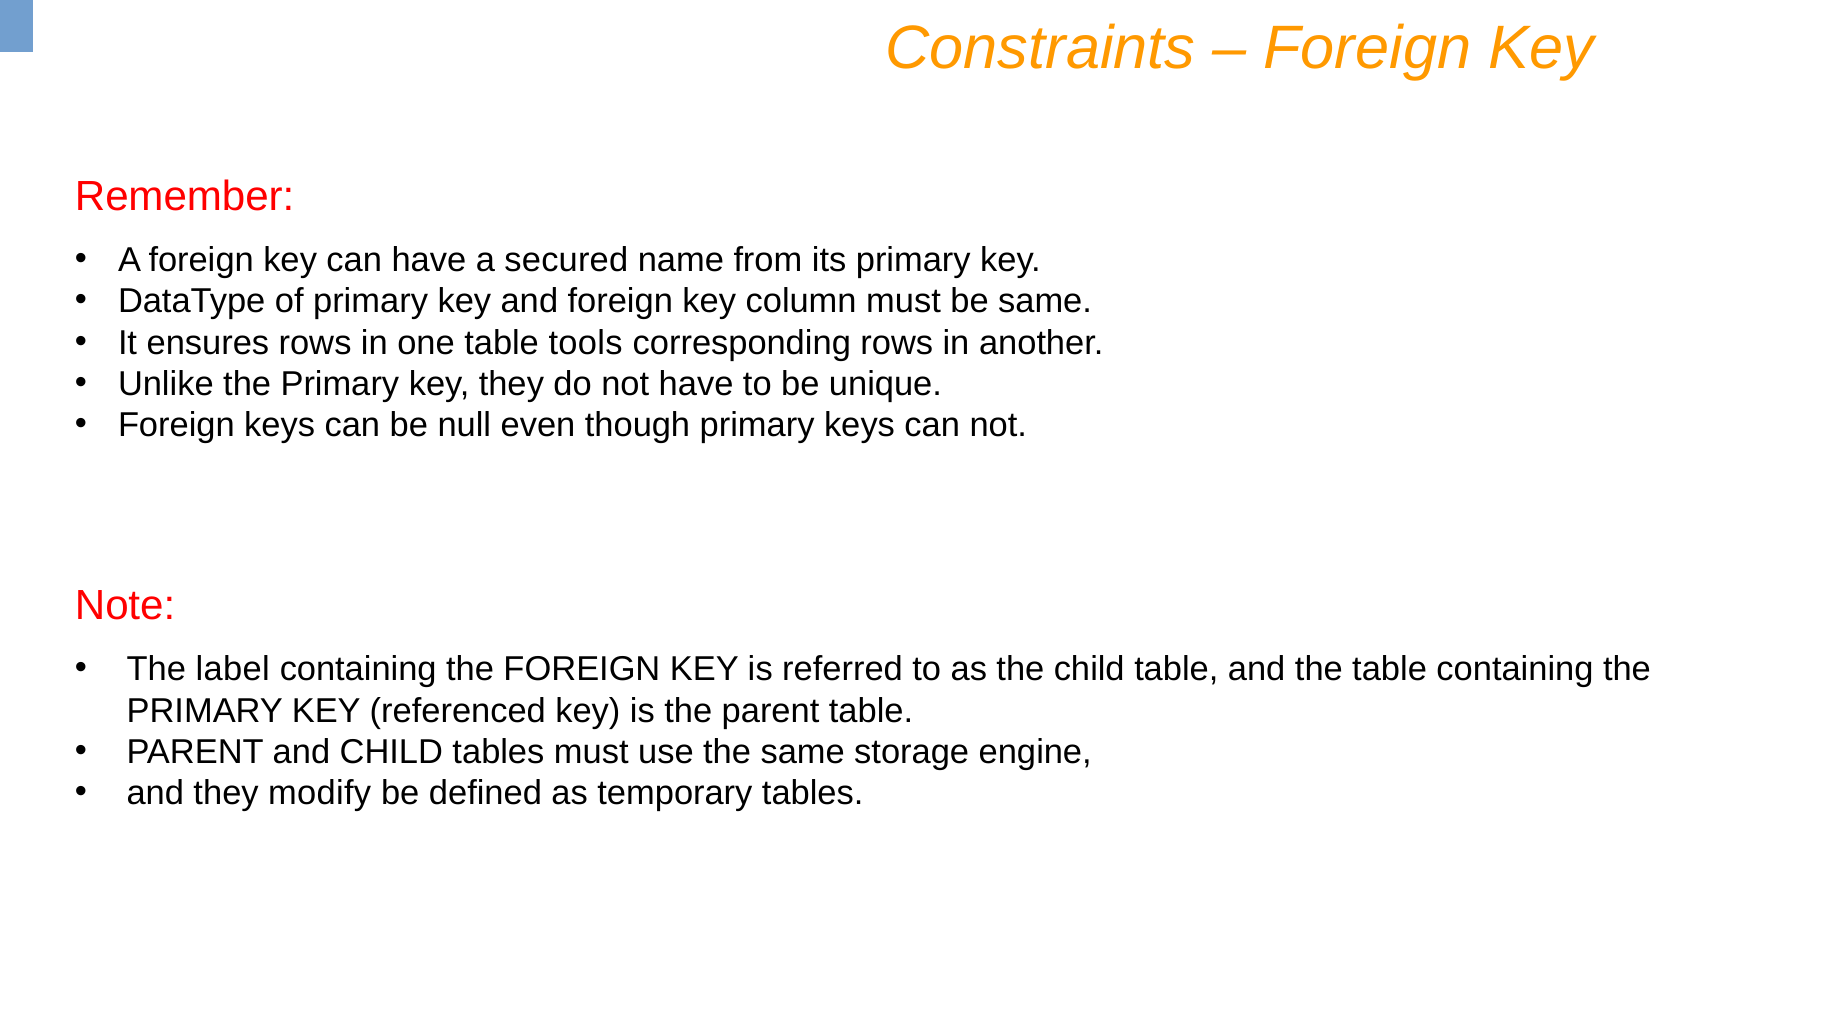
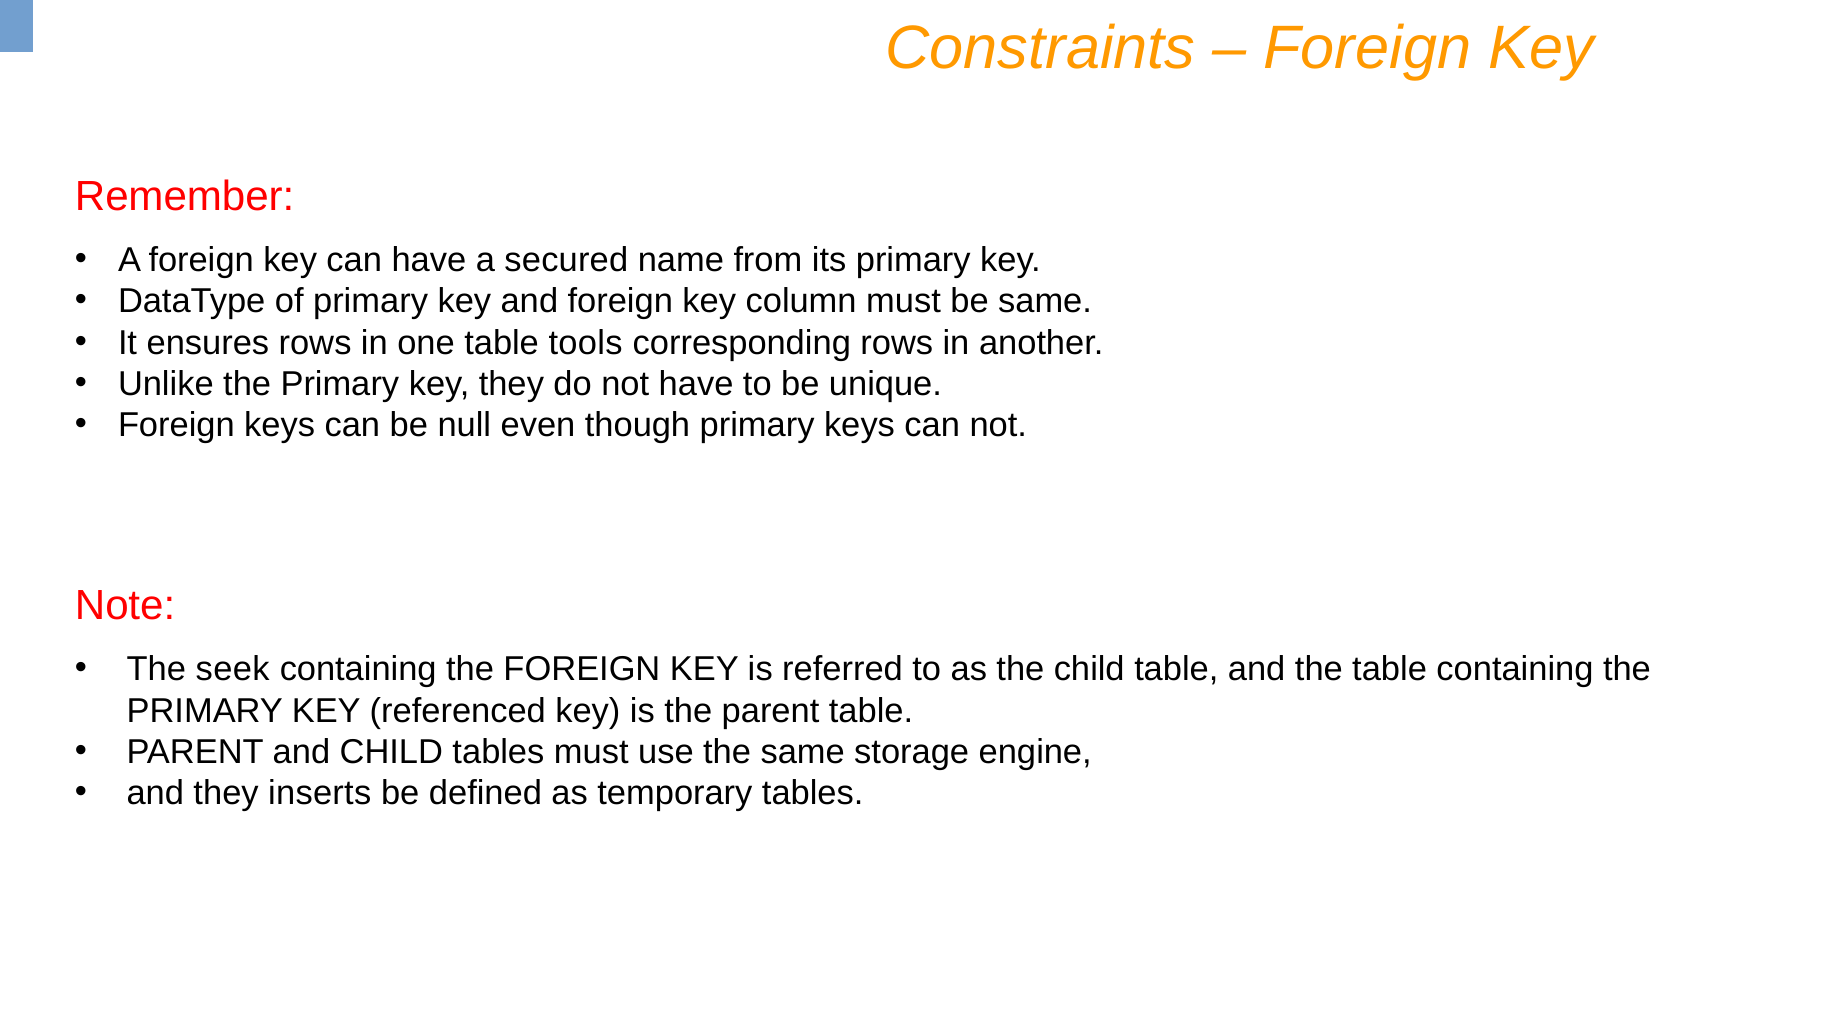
label: label -> seek (233, 669)
modify: modify -> inserts (320, 793)
